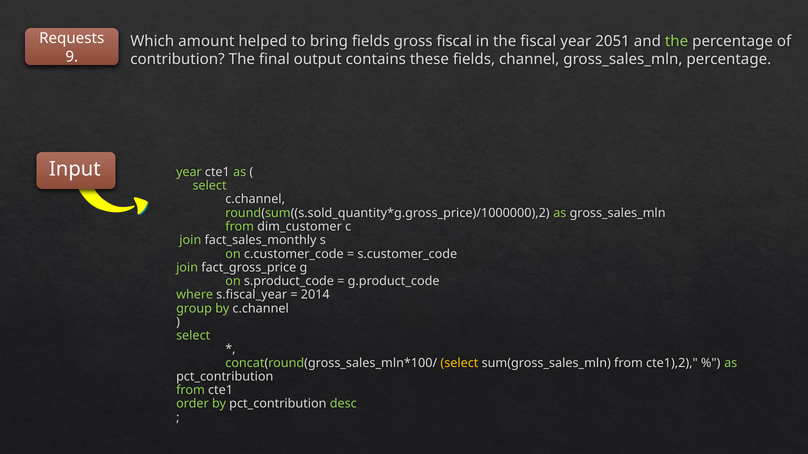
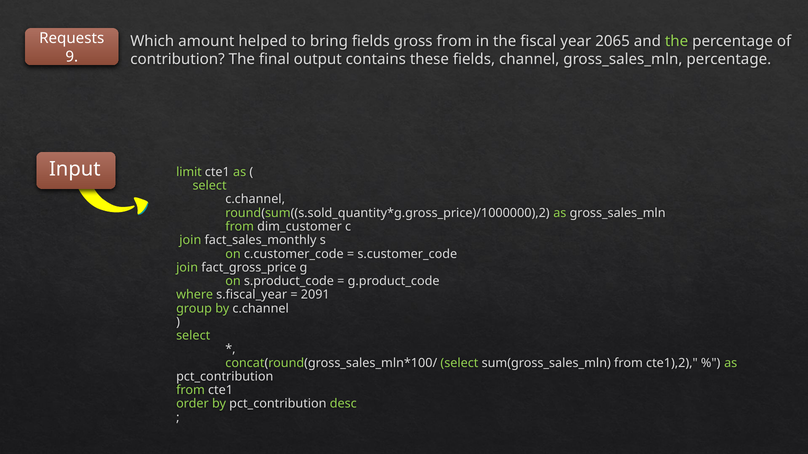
gross fiscal: fiscal -> from (454, 41)
2051: 2051 -> 2065 (613, 41)
year: year -> limit (189, 172)
2014: 2014 -> 2091 (315, 295)
select colour: yellow -> light green (459, 363)
